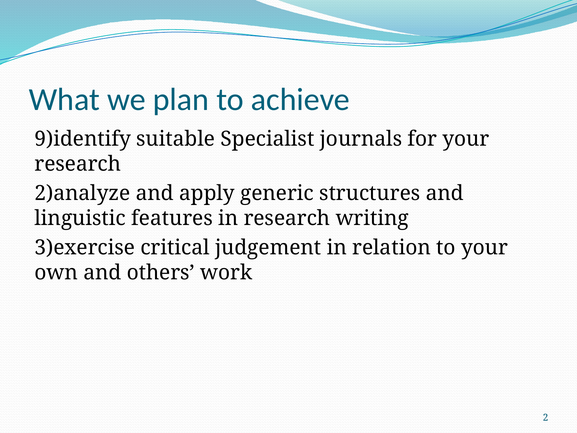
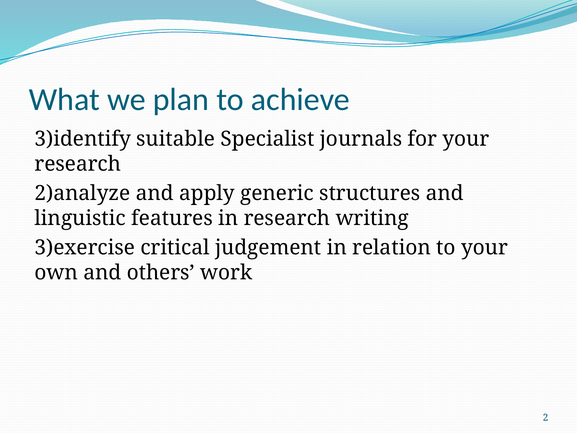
9)identify: 9)identify -> 3)identify (83, 139)
